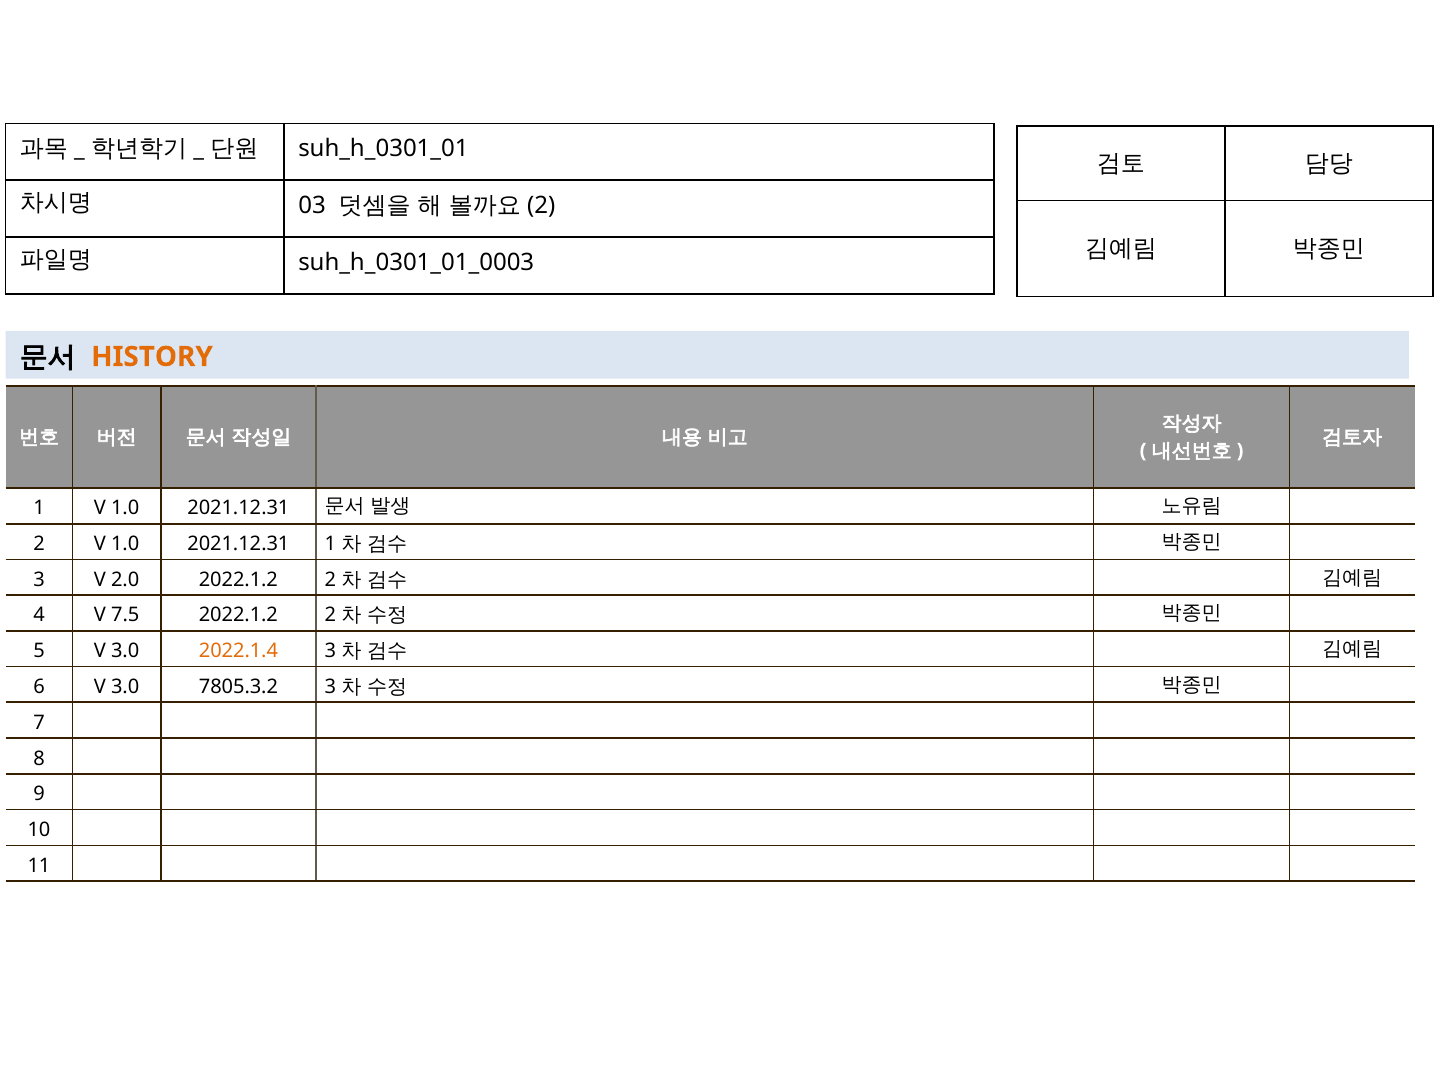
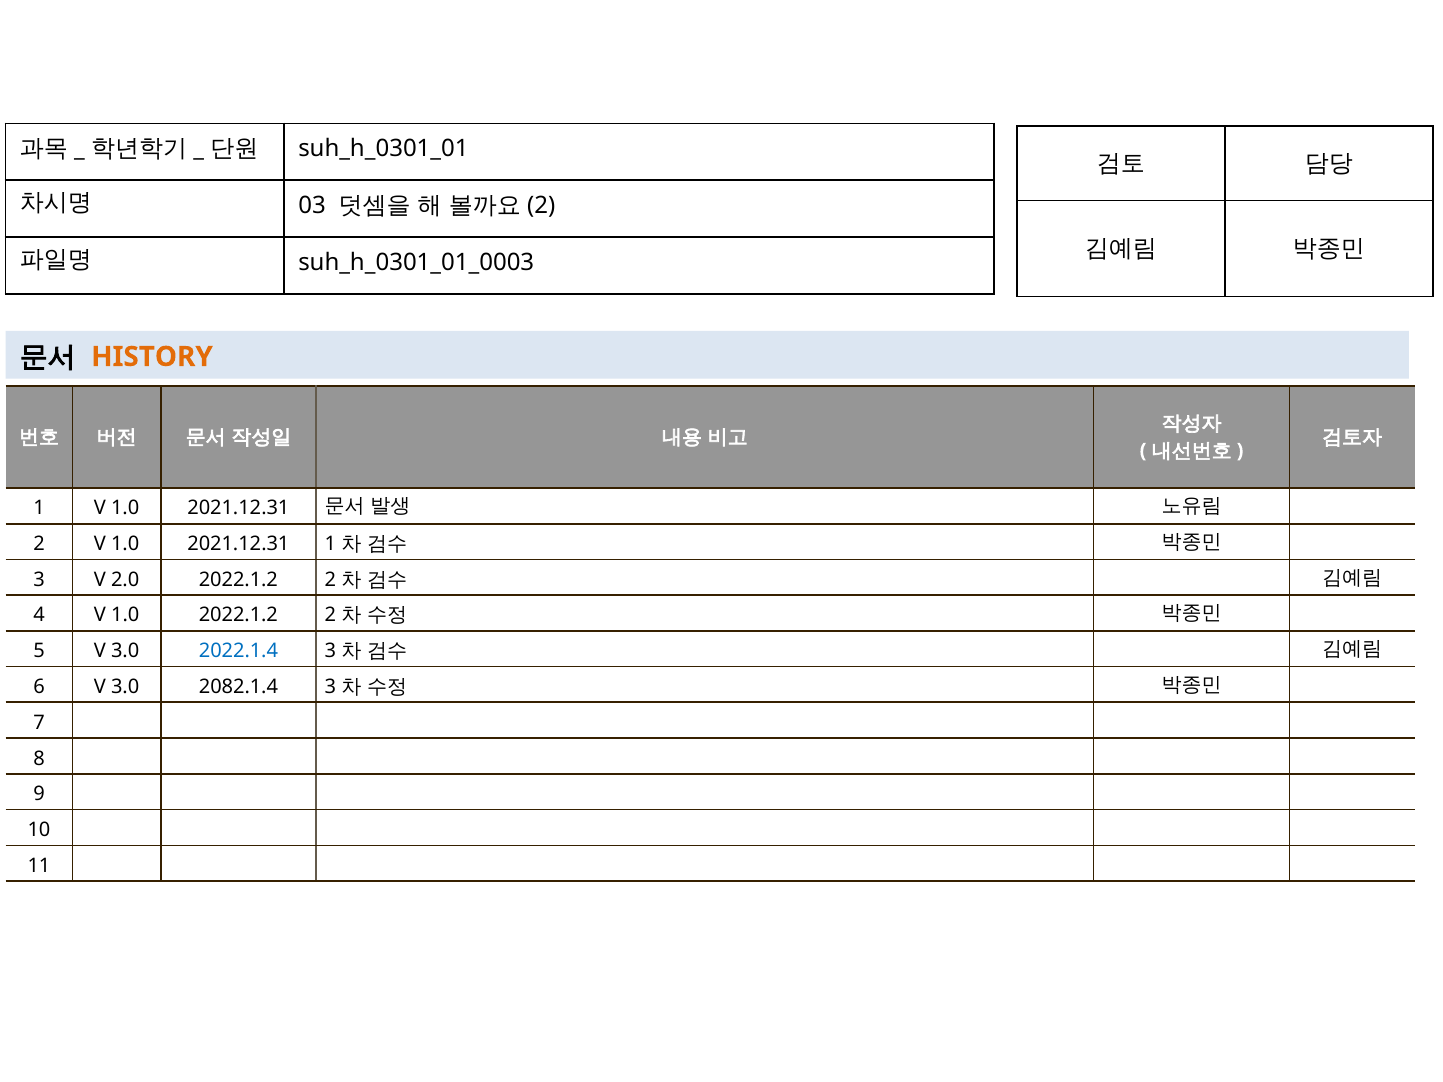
4 V 7.5: 7.5 -> 1.0 (125, 615)
2022.1.4 colour: orange -> blue (238, 651)
7805.3.2: 7805.3.2 -> 2082.1.4 (238, 687)
